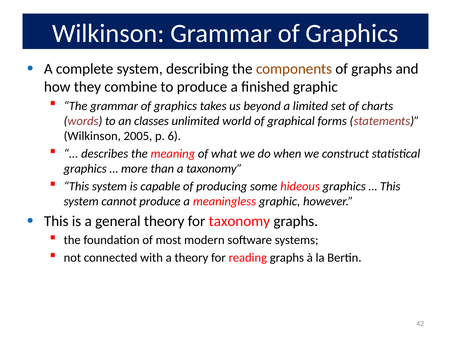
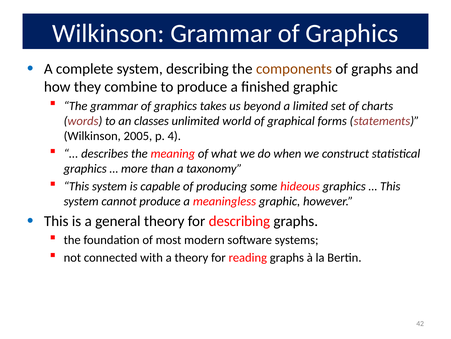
6: 6 -> 4 (174, 136)
for taxonomy: taxonomy -> describing (239, 221)
